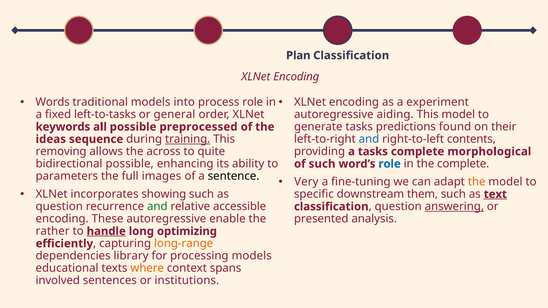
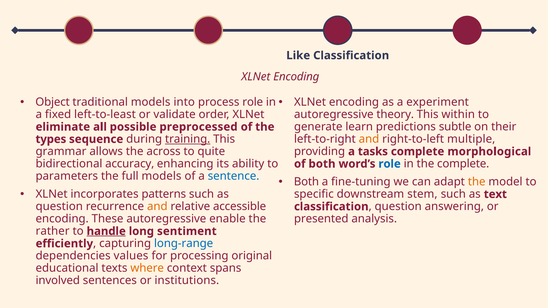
Plan: Plan -> Like (298, 56)
Words: Words -> Object (53, 102)
left-to-tasks: left-to-tasks -> left-to-least (105, 115)
general: general -> validate (175, 115)
aiding: aiding -> theory (395, 115)
This model: model -> within (458, 115)
generate tasks: tasks -> learn (359, 127)
found: found -> subtle (455, 127)
keywords: keywords -> eliminate (63, 127)
and colour: blue -> orange (369, 139)
contents: contents -> multiple (471, 139)
ideas: ideas -> types (51, 139)
removing: removing -> grammar (61, 152)
bidirectional possible: possible -> accuracy (130, 164)
of such: such -> both (322, 164)
full images: images -> models (161, 176)
sentence colour: black -> blue (234, 176)
Very: Very -> Both (306, 182)
showing: showing -> patterns (164, 194)
them: them -> stem (422, 194)
text underline: present -> none (495, 194)
and colour: green -> orange (157, 207)
answering underline: present -> none (454, 207)
optimizing: optimizing -> sentiment (187, 231)
long-range colour: orange -> blue (184, 244)
library: library -> values (131, 256)
processing models: models -> original (252, 256)
